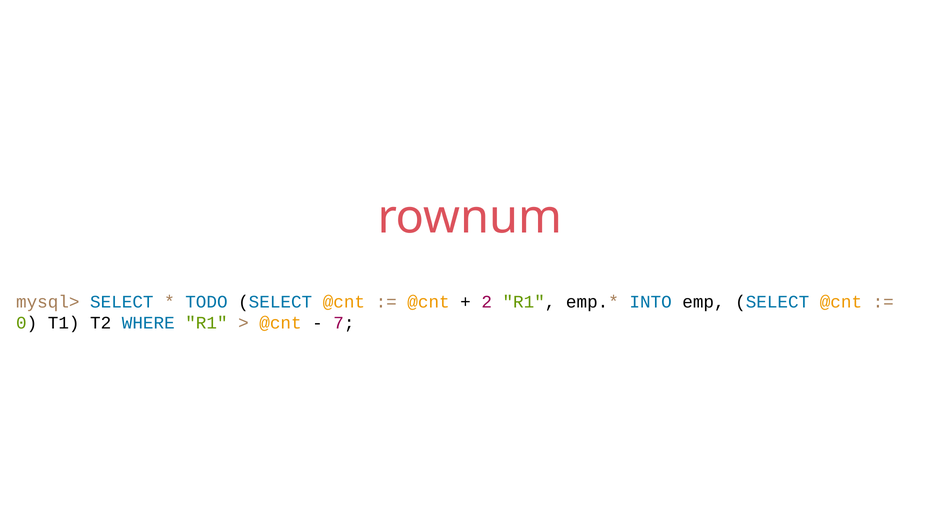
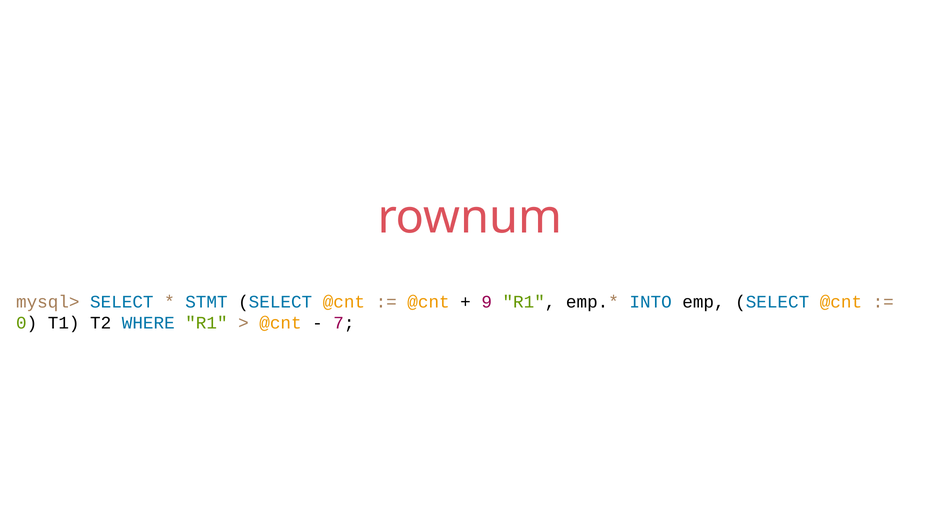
TODO: TODO -> STMT (206, 302)
2: 2 -> 9 (487, 302)
